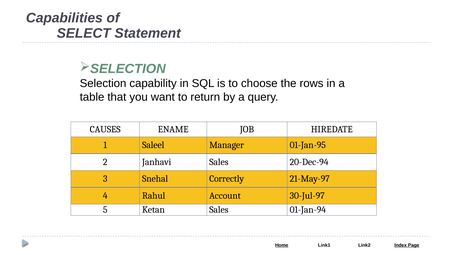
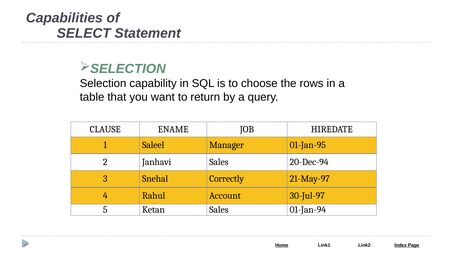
CAUSES: CAUSES -> CLAUSE (105, 129)
